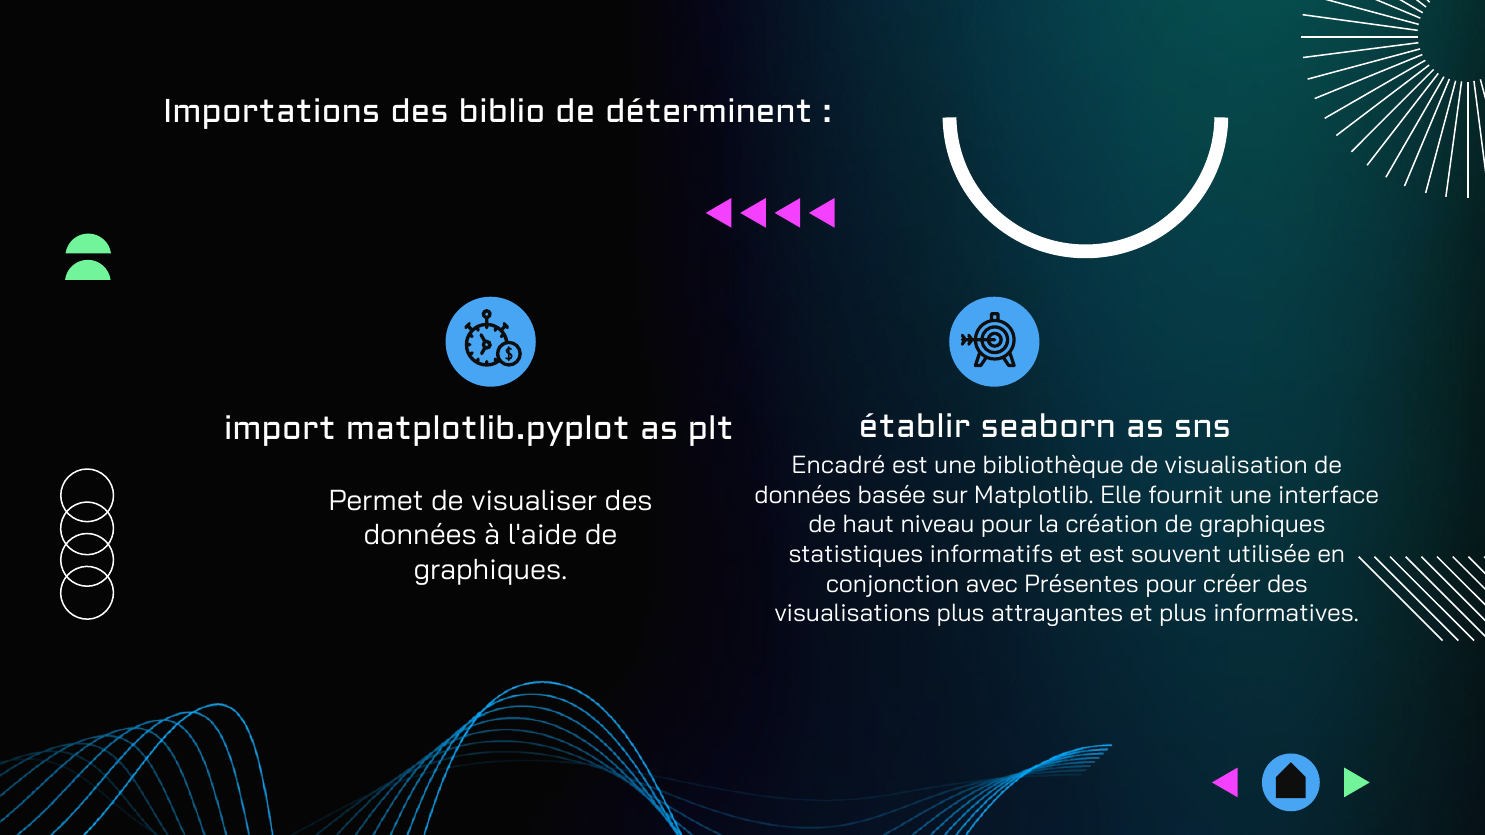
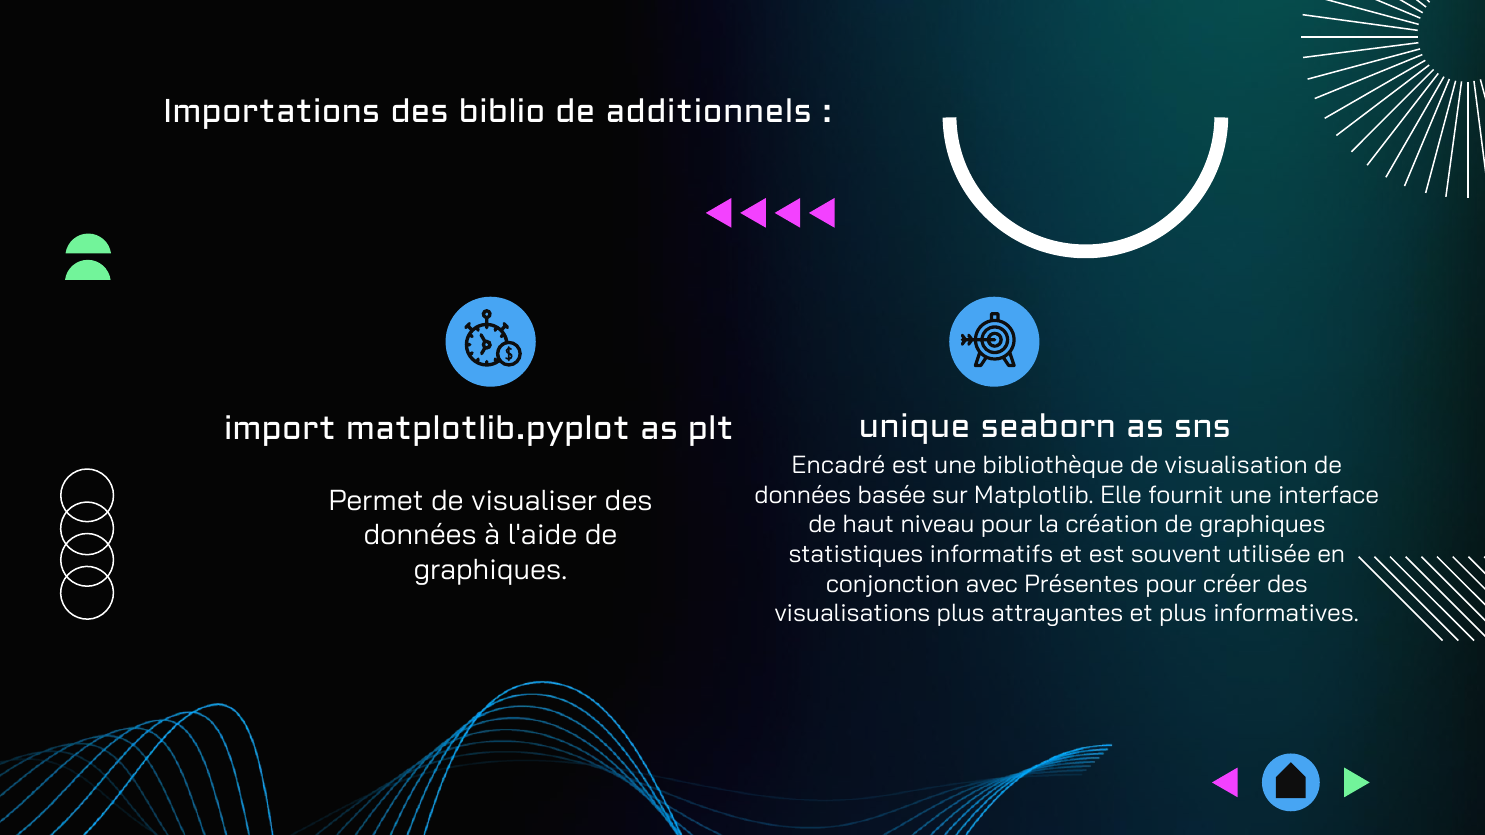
déterminent: déterminent -> additionnels (709, 112)
établir: établir -> unique (915, 427)
